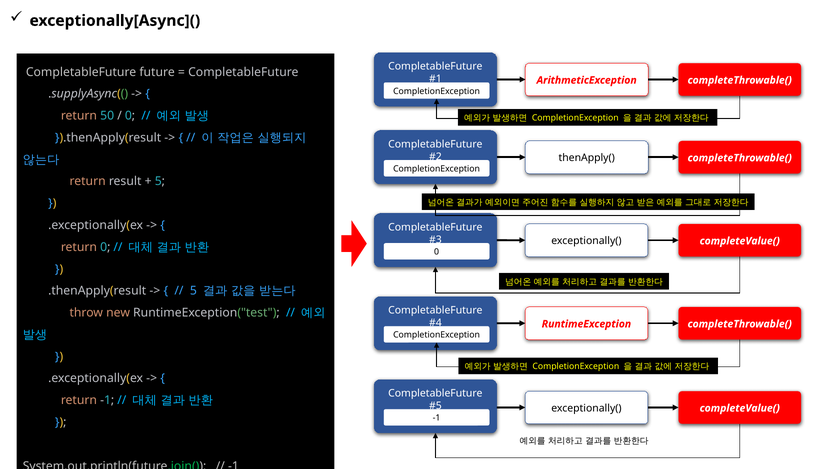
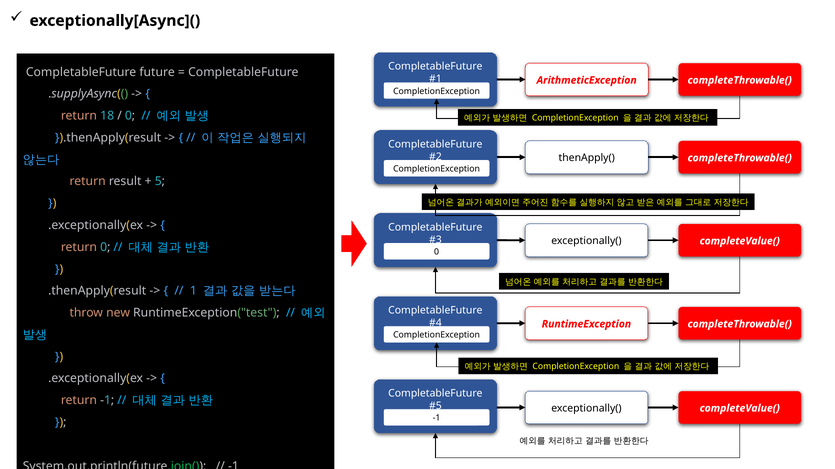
50: 50 -> 18 (107, 116)
5: 5 -> 1 (193, 291)
